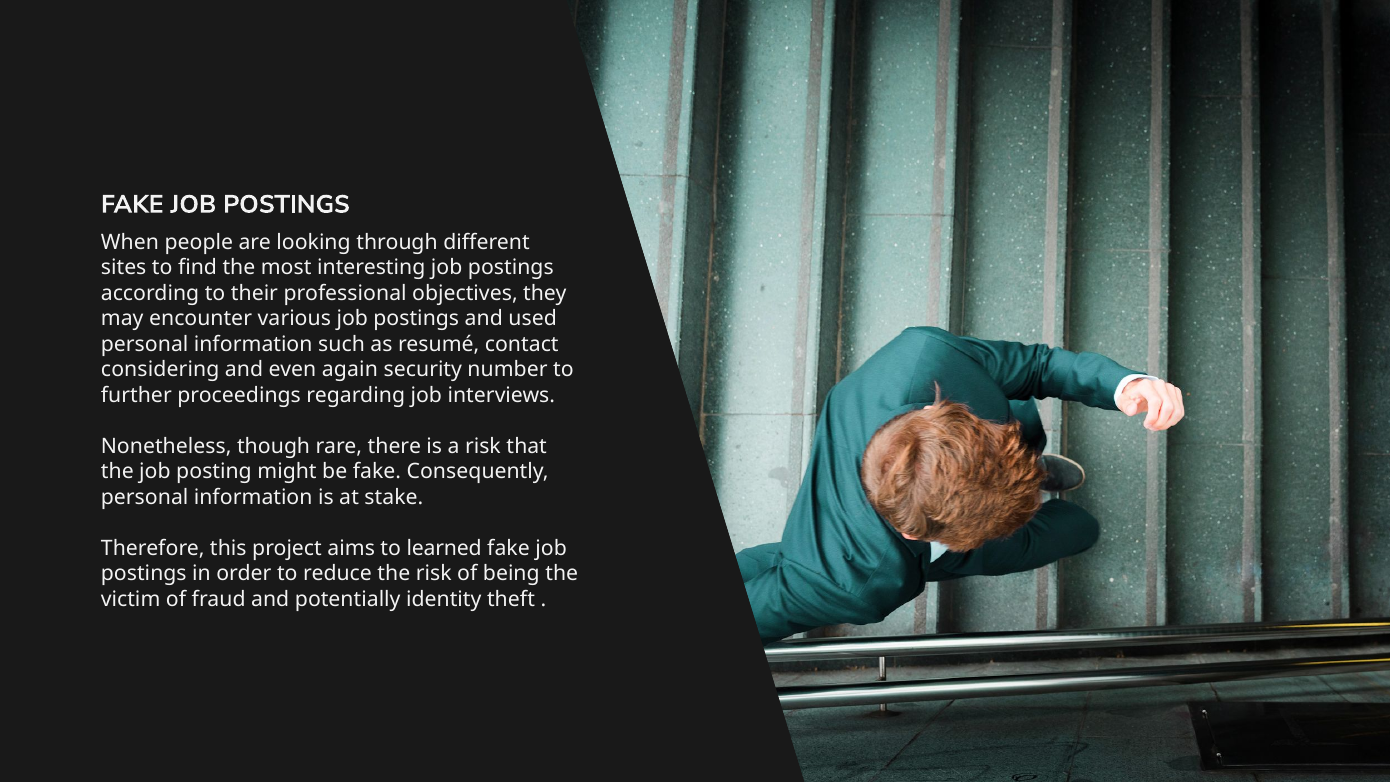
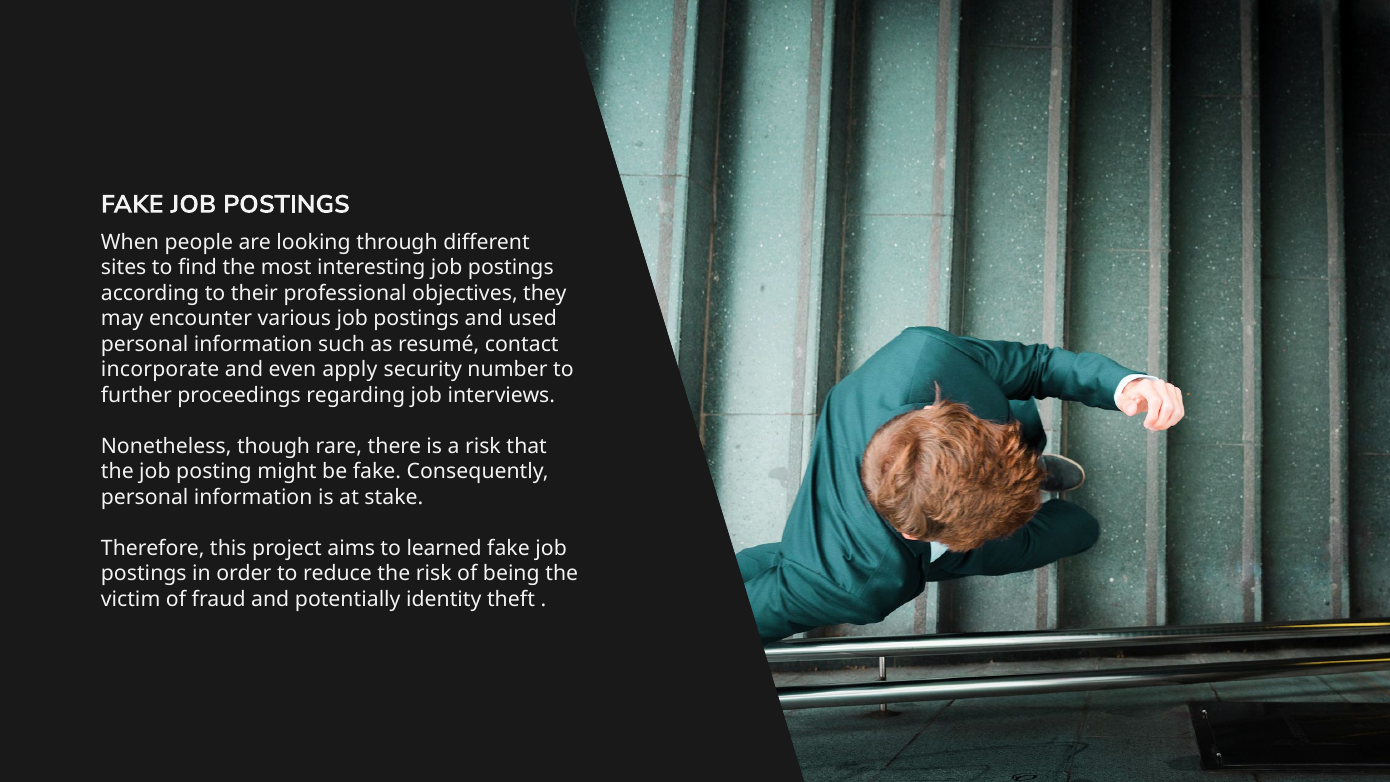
considering: considering -> incorporate (160, 370)
again: again -> apply (350, 370)
